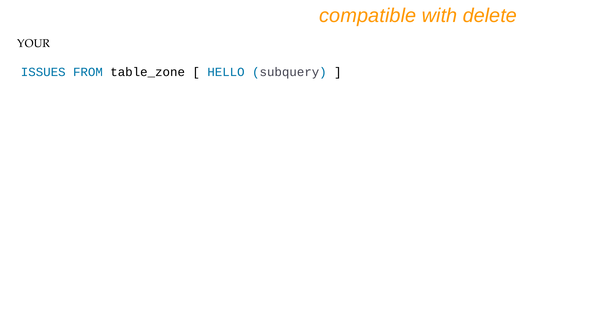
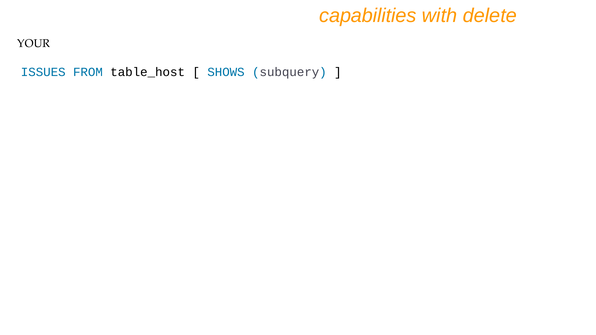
compatible: compatible -> capabilities (368, 16)
table_zone: table_zone -> table_host (148, 72)
HELLO: HELLO -> SHOWS (226, 72)
